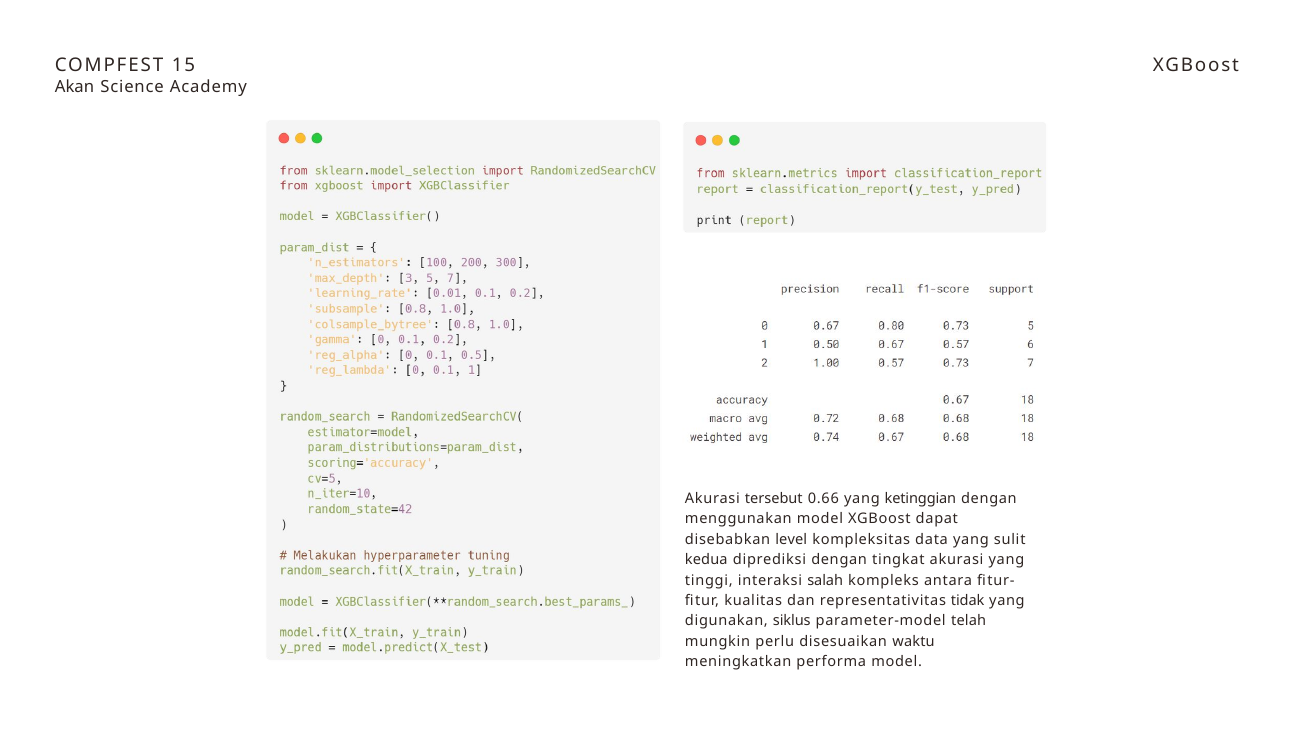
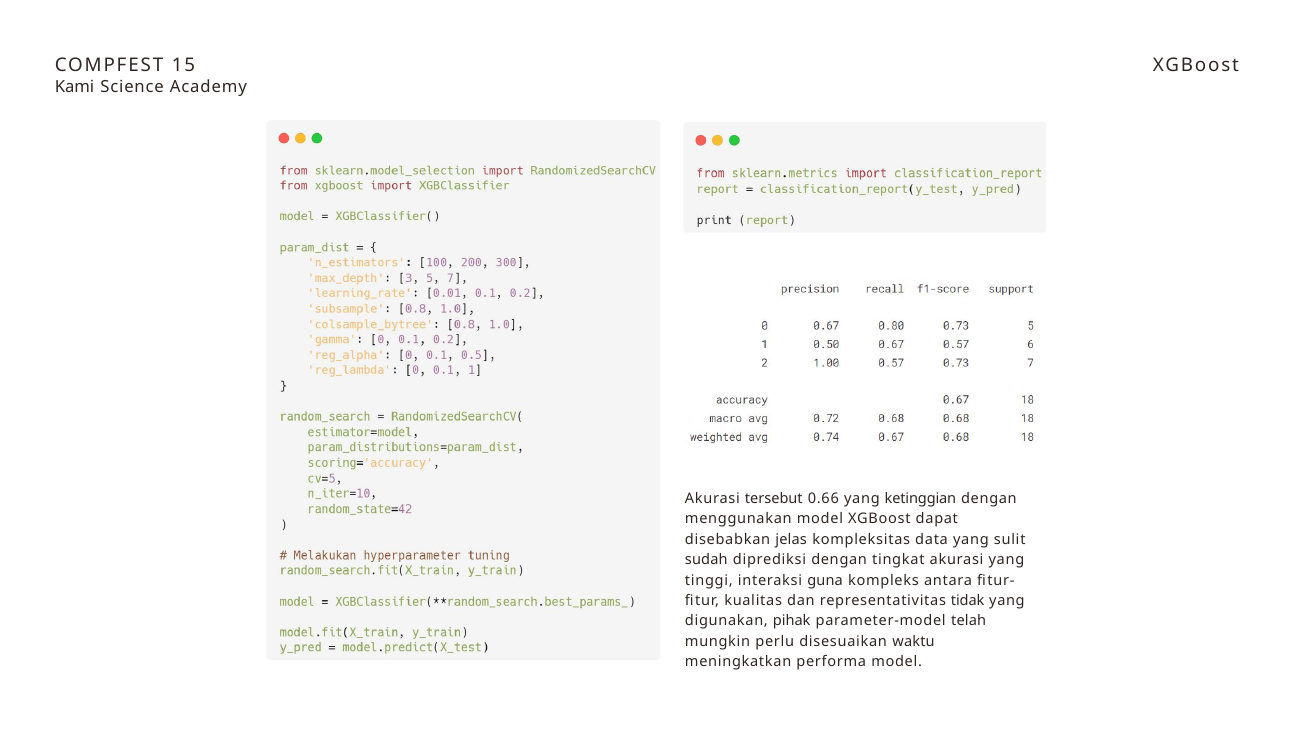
Akan: Akan -> Kami (75, 87)
level: level -> jelas (791, 539)
kedua: kedua -> sudah (706, 559)
salah: salah -> guna (825, 580)
siklus: siklus -> pihak (792, 621)
